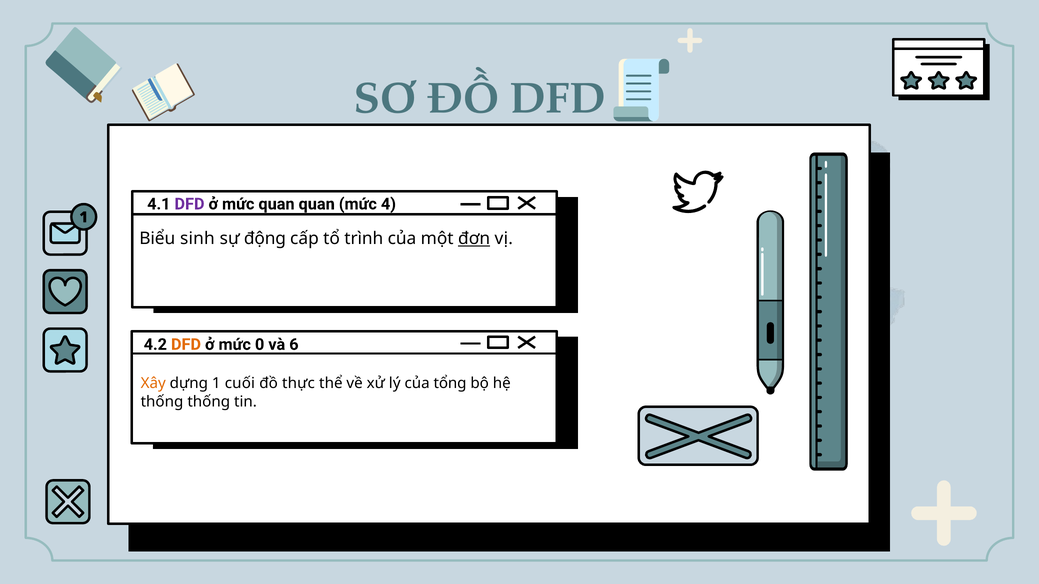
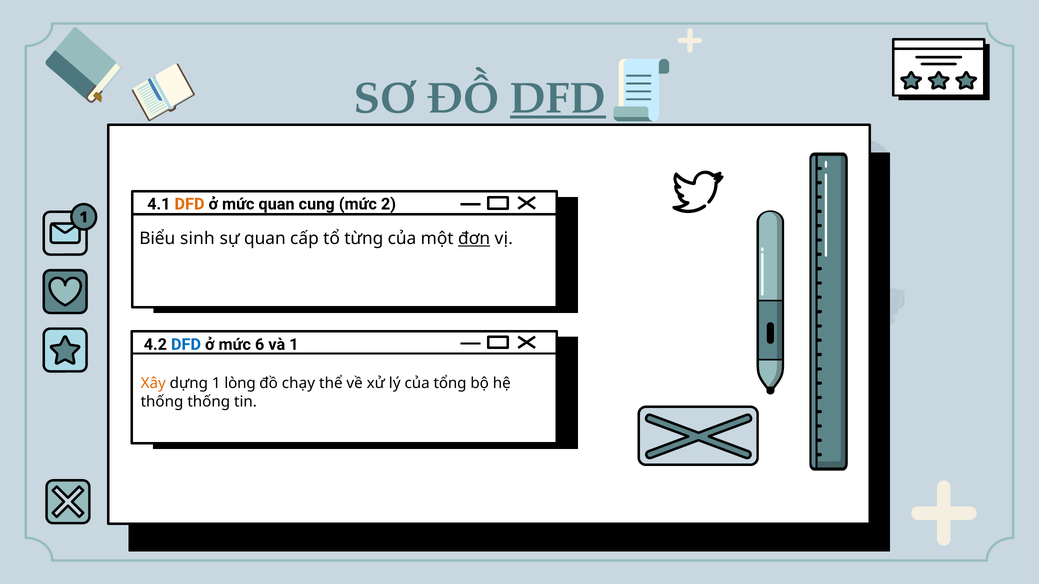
DFD underline: none -> present (558, 98)
DFD colour: purple -> orange (190, 204)
quan quan: quan -> cung (317, 204)
4: 4 -> 2 (388, 204)
sự động: động -> quan (265, 239)
trình: trình -> từng (364, 239)
DFD colour: orange -> blue (186, 345)
0: 0 -> 6 (260, 345)
và 6: 6 -> 1 (294, 345)
cuối: cuối -> lòng (240, 384)
thực: thực -> chạy (298, 384)
